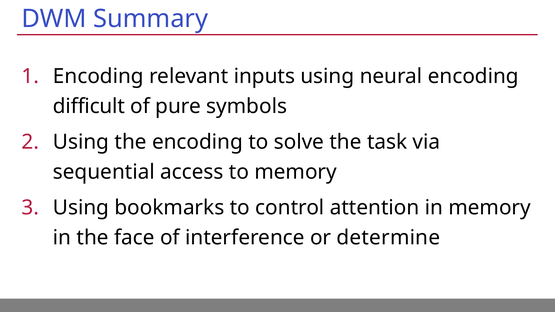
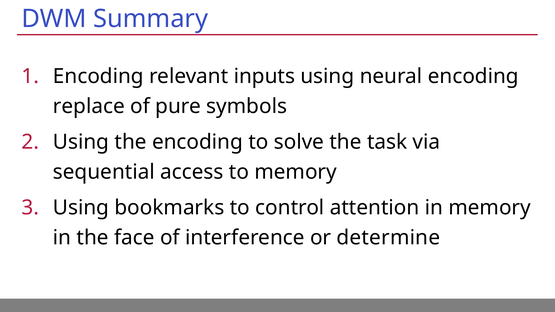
difficult: difficult -> replace (89, 106)
